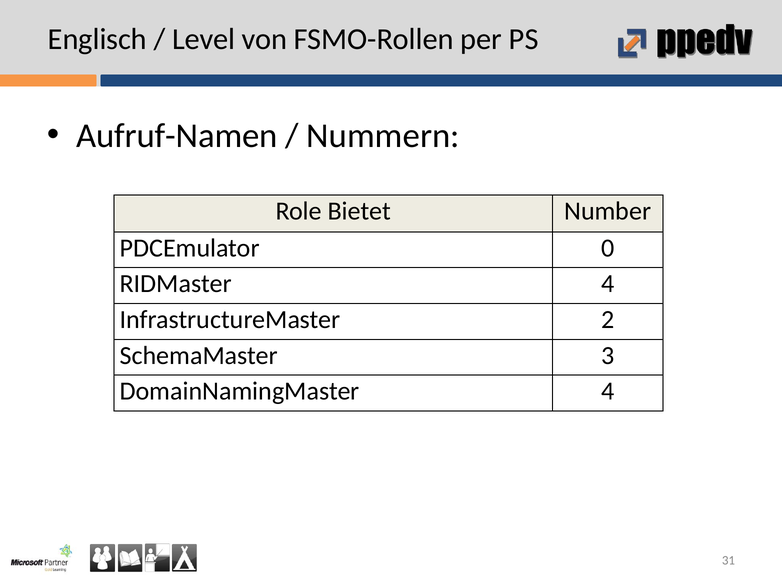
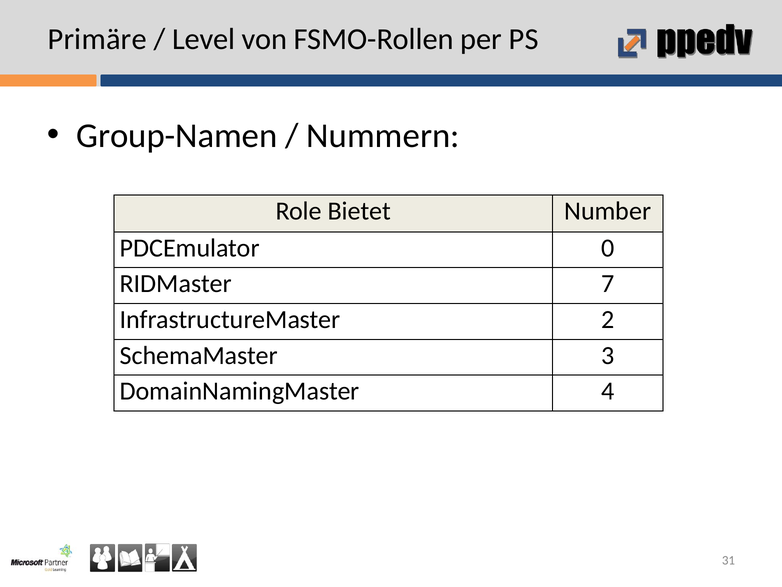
Englisch: Englisch -> Primäre (97, 39)
Aufruf-Namen: Aufruf-Namen -> Group-Namen (177, 136)
RIDMaster 4: 4 -> 7 (608, 284)
